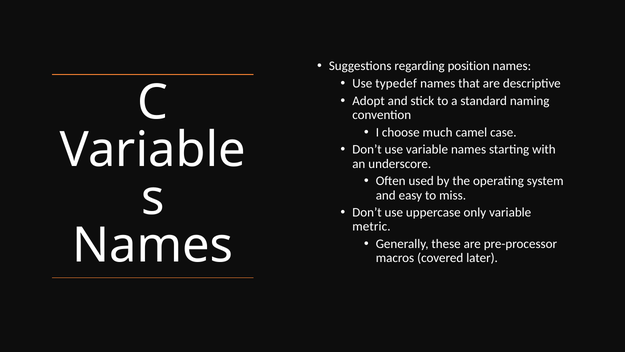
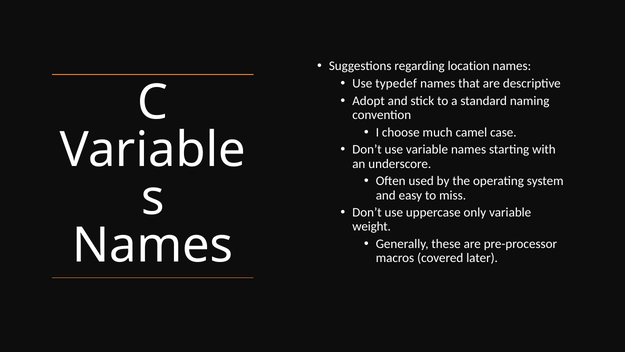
position: position -> location (469, 66)
metric: metric -> weight (372, 226)
